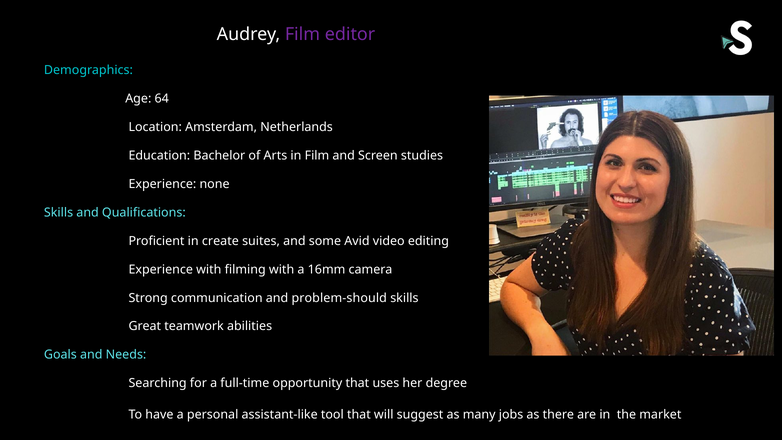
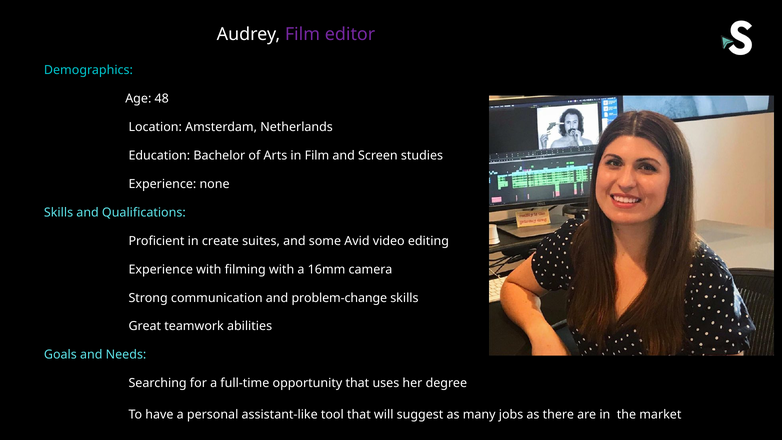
64: 64 -> 48 (162, 98)
problem-should: problem-should -> problem-change (339, 298)
